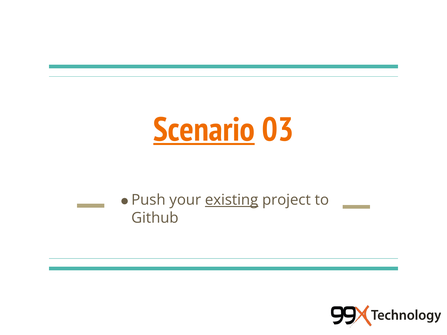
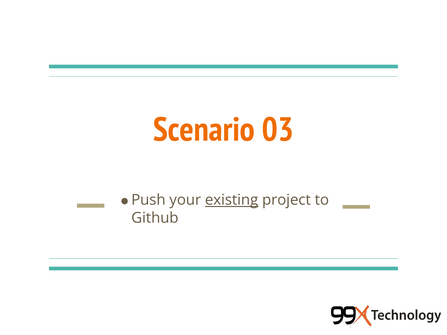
Scenario underline: present -> none (204, 130)
